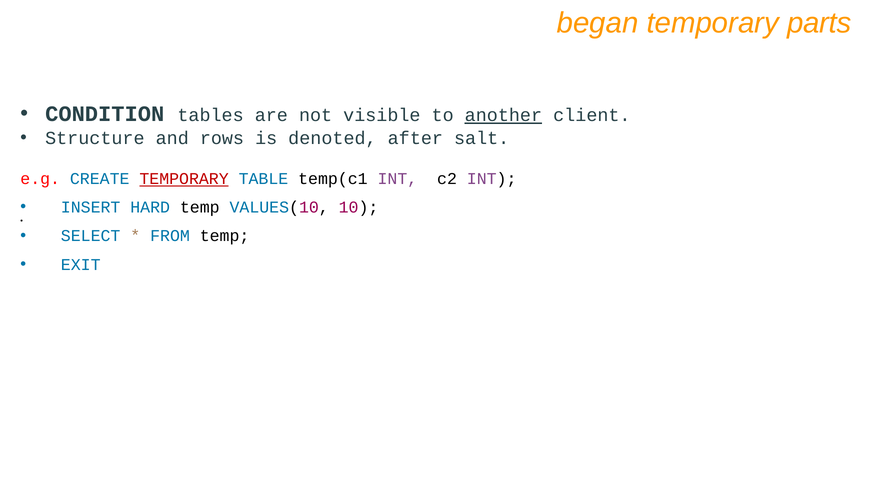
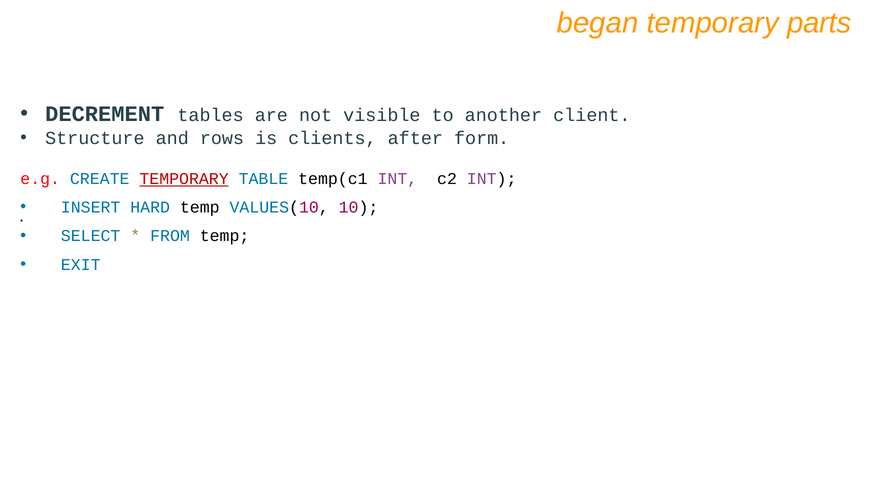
CONDITION: CONDITION -> DECREMENT (105, 114)
another underline: present -> none (503, 115)
denoted: denoted -> clients (332, 138)
salt: salt -> form (482, 138)
